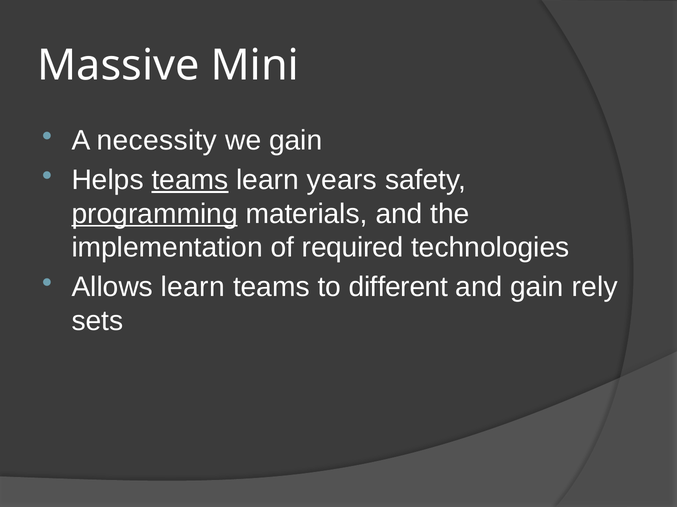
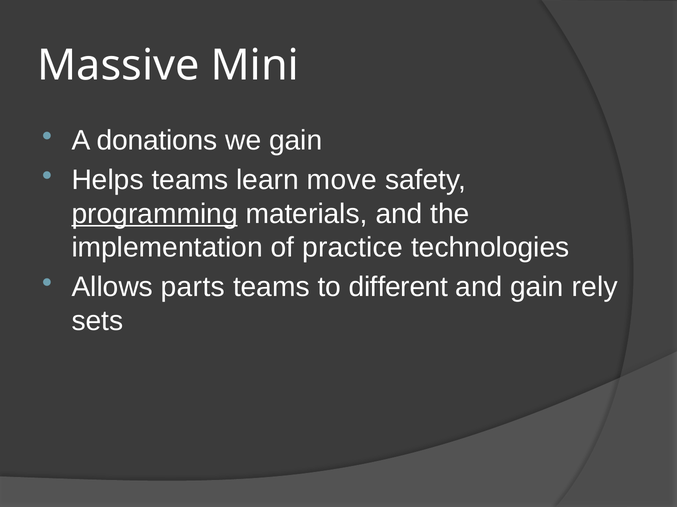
necessity: necessity -> donations (157, 141)
teams underline: present -> none (190, 180)
years: years -> move (342, 180)
required: required -> practice (352, 248)
Allows learn: learn -> parts (193, 287)
